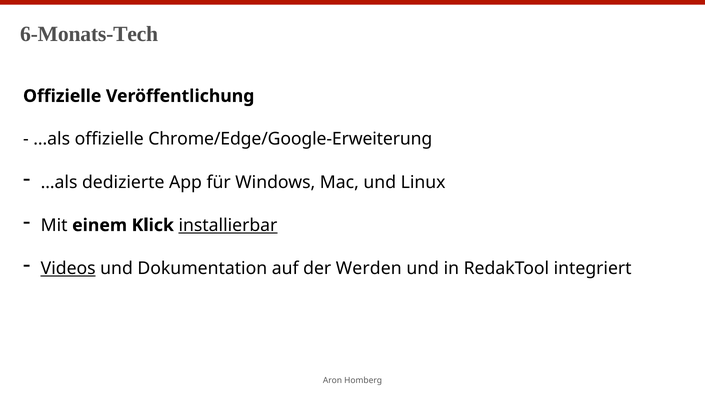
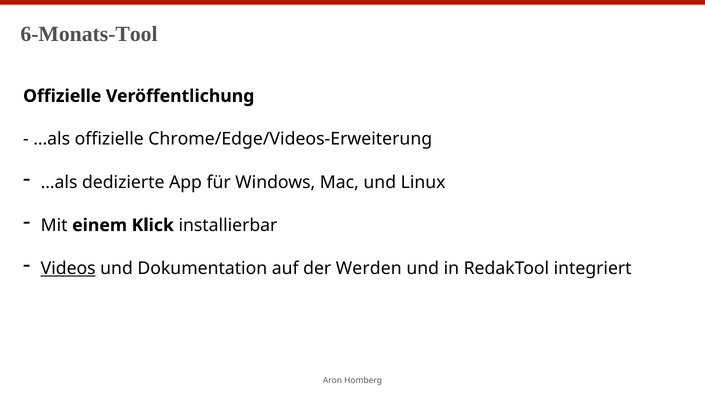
6-Monats-Tech: 6-Monats-Tech -> 6-Monats-Tool (89, 34)
Chrome/Edge/Google-Erweiterung: Chrome/Edge/Google-Erweiterung -> Chrome/Edge/Videos-Erweiterung (290, 139)
installierbar underline: present -> none (228, 225)
